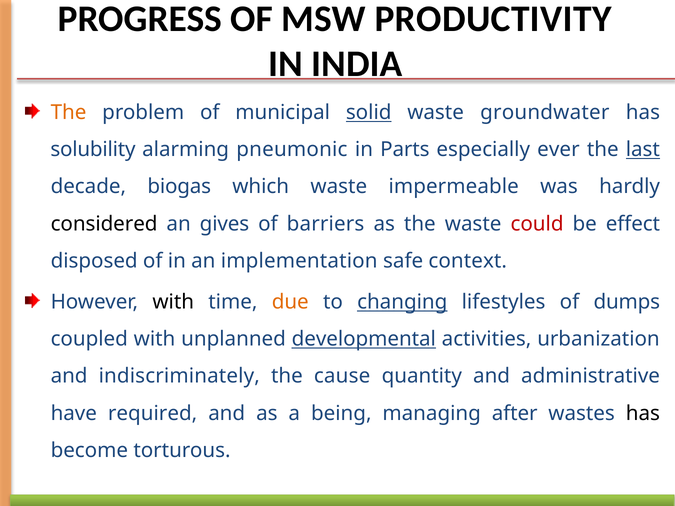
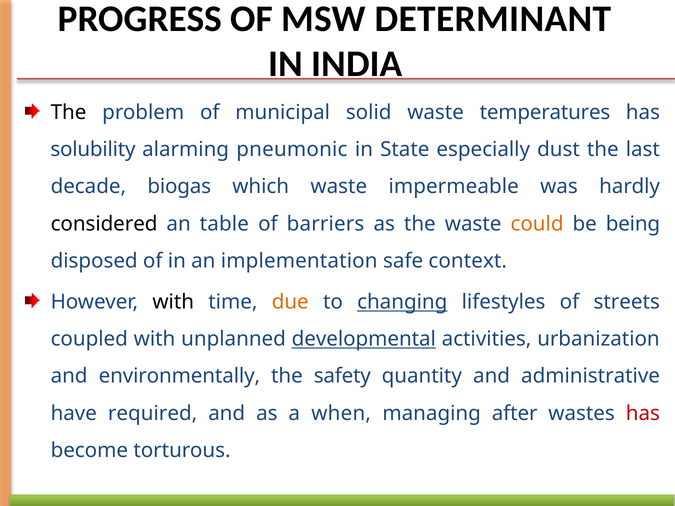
PRODUCTIVITY: PRODUCTIVITY -> DETERMINANT (493, 19)
The colour: orange -> black (69, 113)
solid underline: present -> none (369, 113)
groundwater: groundwater -> temperatures (545, 113)
Parts: Parts -> State (405, 150)
ever: ever -> dust (558, 150)
last underline: present -> none (643, 150)
gives: gives -> table (224, 224)
could colour: red -> orange (537, 224)
effect: effect -> being (633, 224)
dumps: dumps -> streets (627, 302)
indiscriminately: indiscriminately -> environmentally (179, 376)
cause: cause -> safety (342, 376)
being: being -> when (341, 413)
has colour: black -> red (643, 413)
